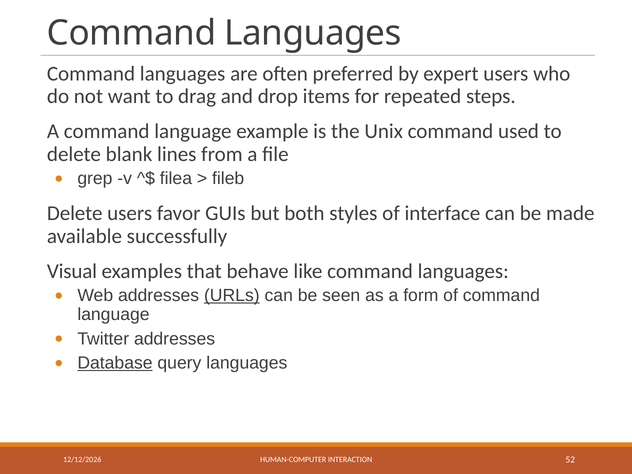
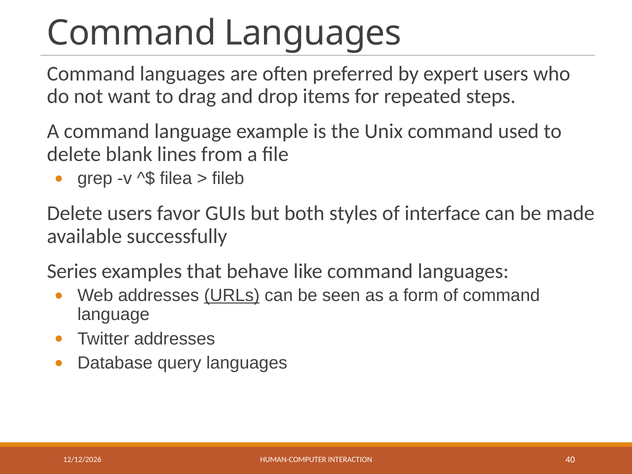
Visual: Visual -> Series (72, 271)
Database underline: present -> none (115, 363)
52: 52 -> 40 (570, 460)
